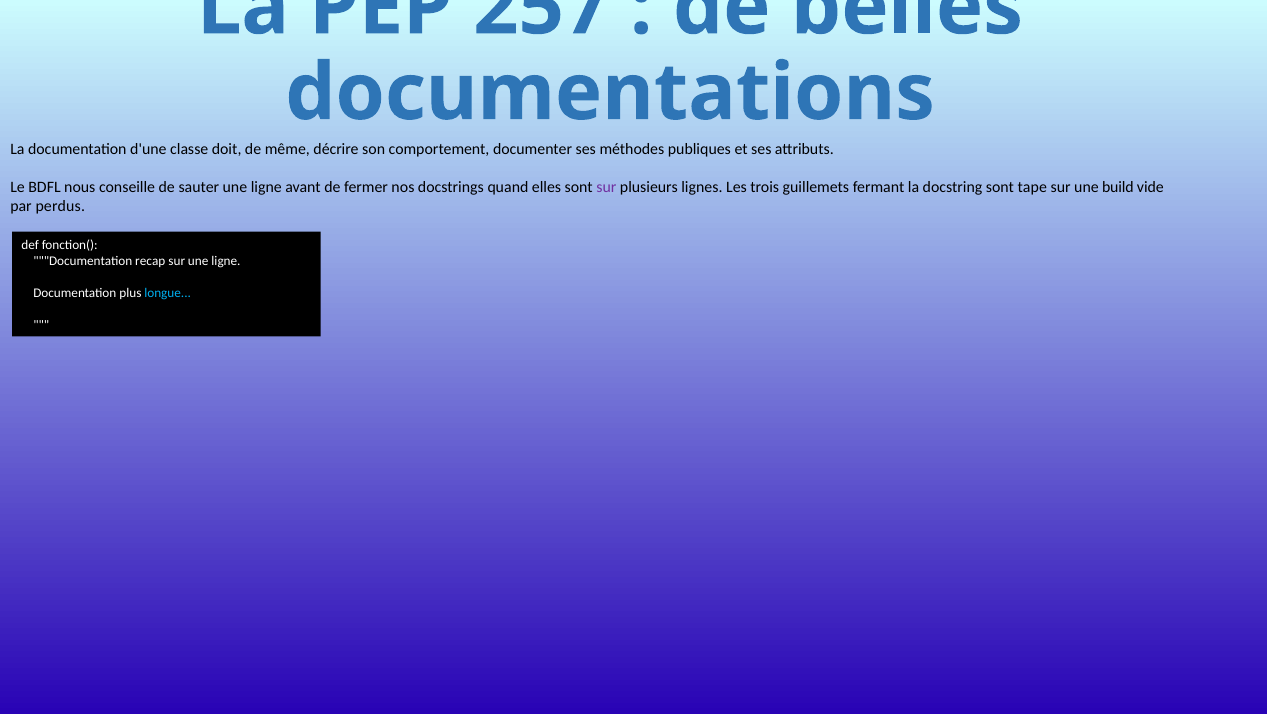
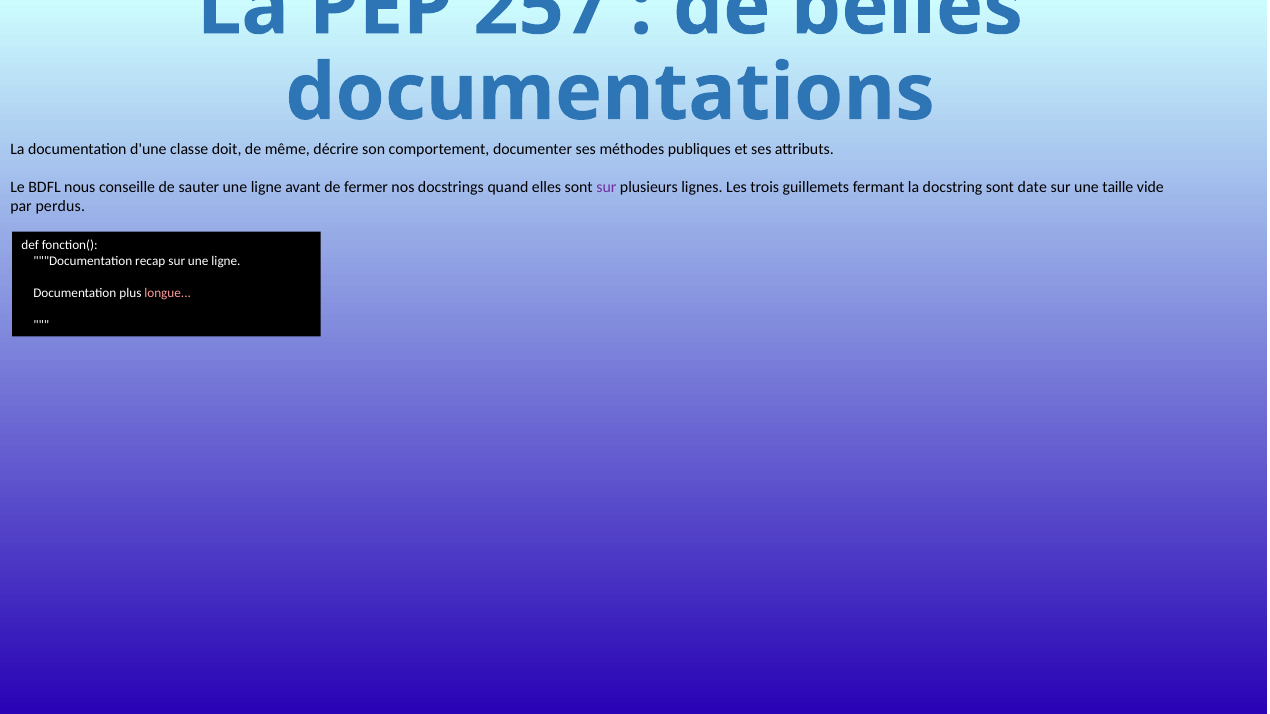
tape: tape -> date (1032, 187)
build: build -> taille (1118, 187)
longue colour: light blue -> pink (168, 293)
